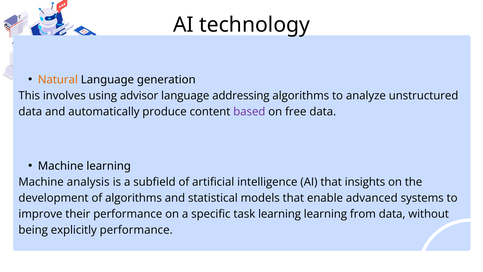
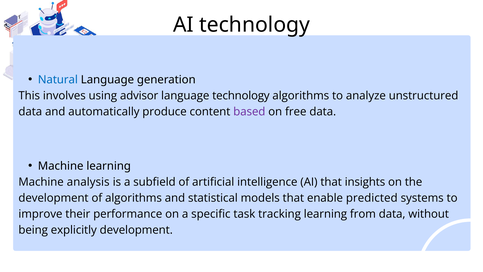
Natural colour: orange -> blue (58, 80)
language addressing: addressing -> technology (241, 96)
advanced: advanced -> predicted (372, 198)
task learning: learning -> tracking (280, 214)
explicitly performance: performance -> development (136, 230)
